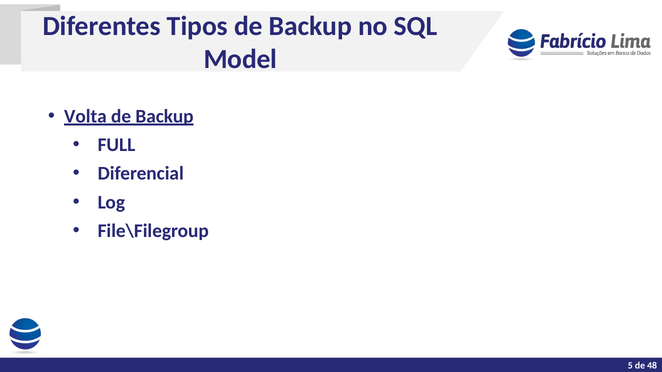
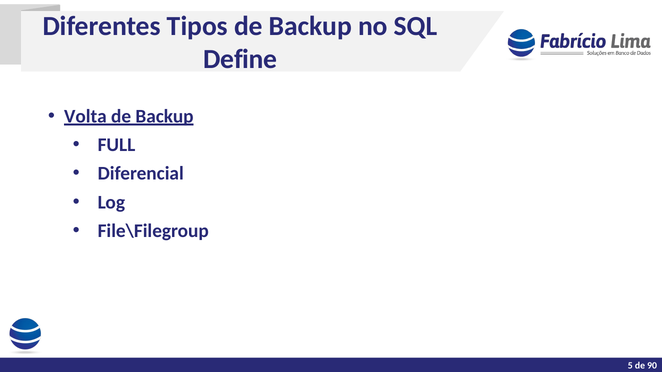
Model: Model -> Define (240, 59)
48: 48 -> 90 (652, 366)
